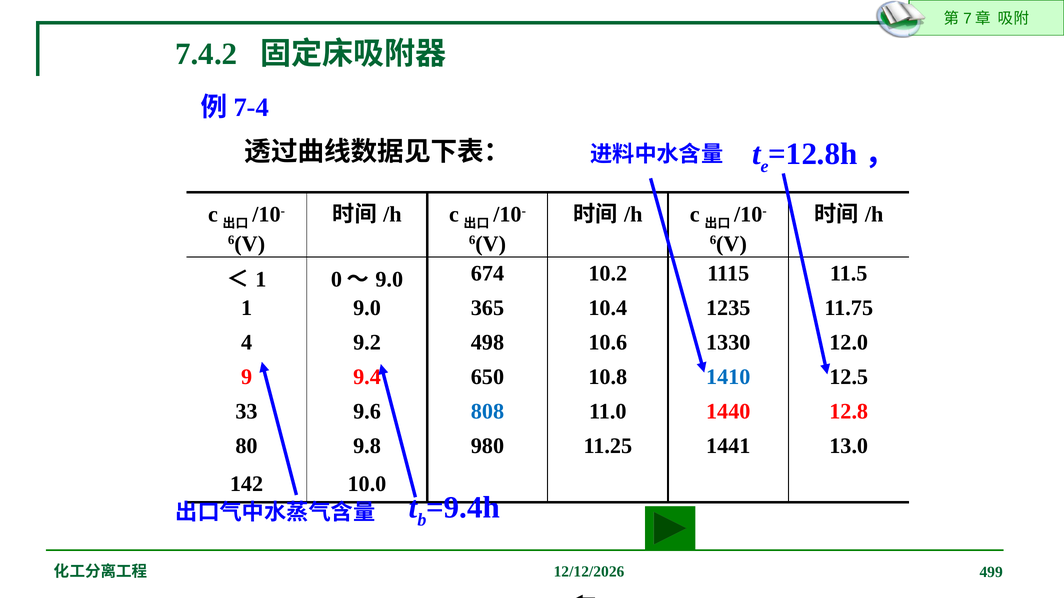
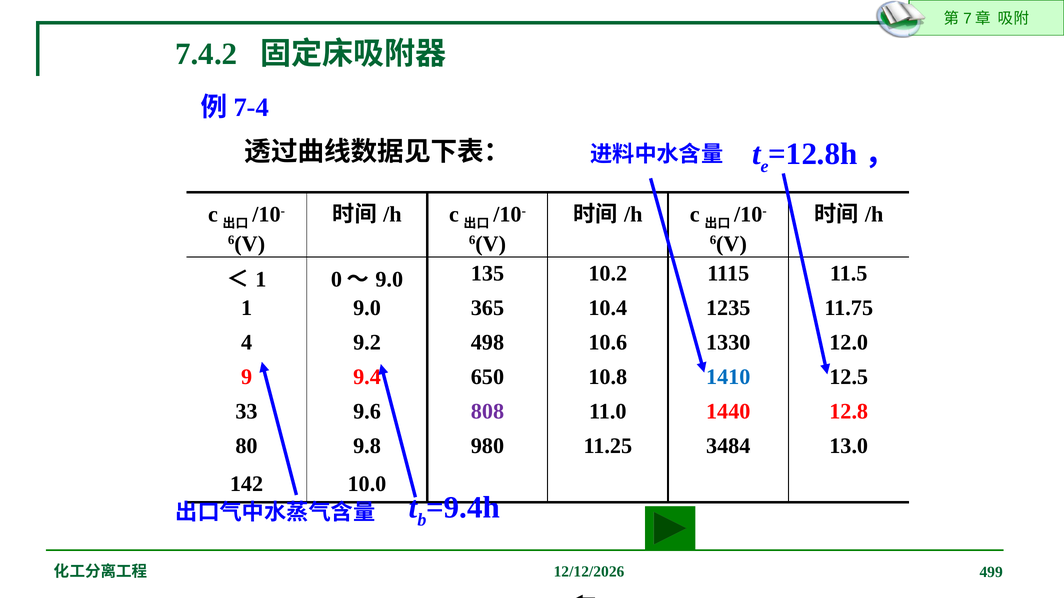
674: 674 -> 135 (487, 274)
808 colour: blue -> purple (487, 412)
1441: 1441 -> 3484 (728, 446)
